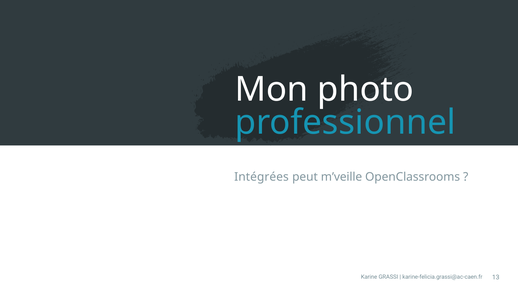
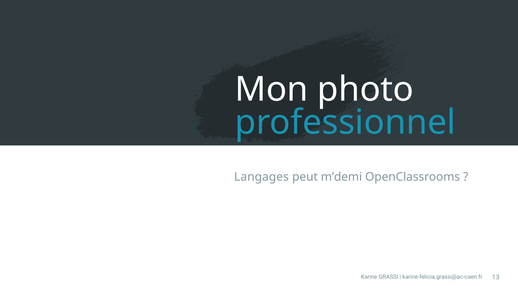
Intégrées: Intégrées -> Langages (261, 177)
m’veille: m’veille -> m’demi (341, 177)
